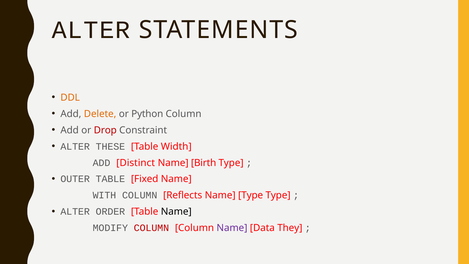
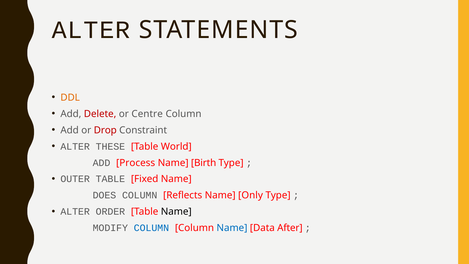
Delete colour: orange -> red (100, 114)
Python: Python -> Centre (147, 114)
Width: Width -> World (176, 146)
Distinct: Distinct -> Process (136, 163)
WITH: WITH -> DOES (104, 195)
Name Type: Type -> Only (251, 195)
COLUMN colour: red -> blue (151, 228)
Name colour: purple -> blue (232, 228)
They: They -> After (290, 228)
